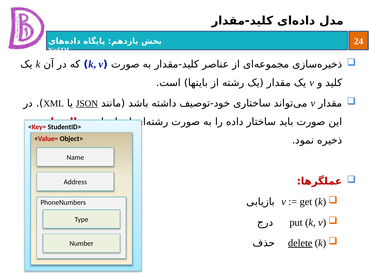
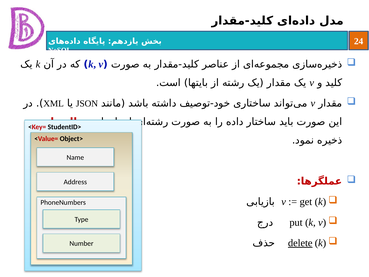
JSON underline: present -> none (87, 103)
